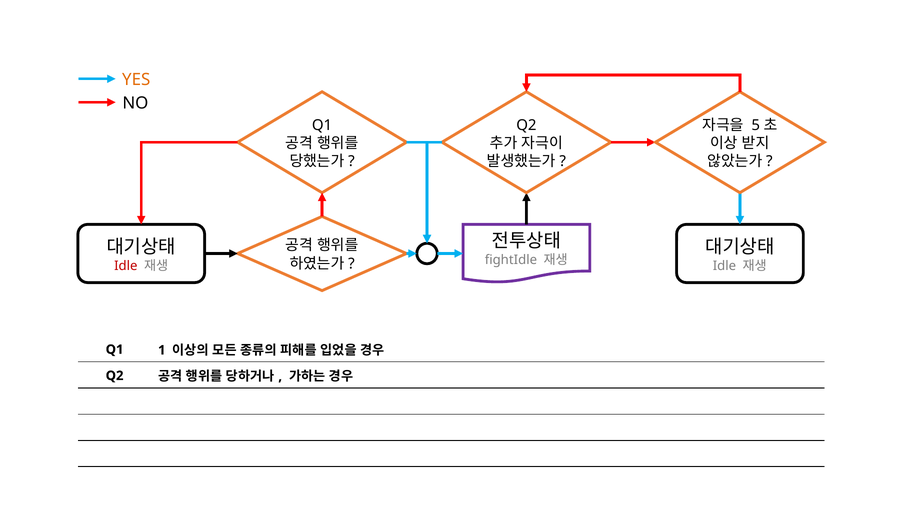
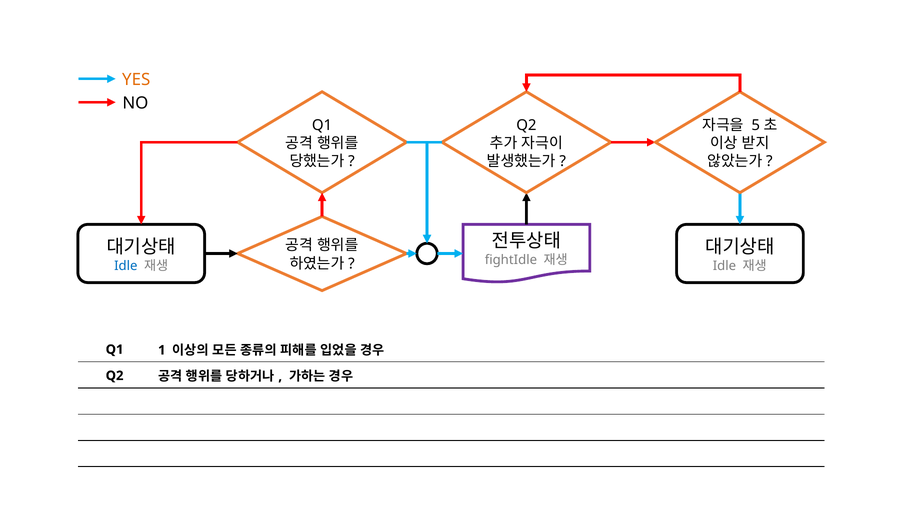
Idle colour: red -> blue (126, 266)
